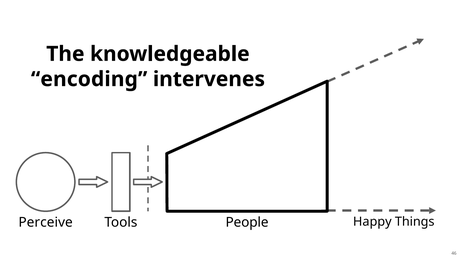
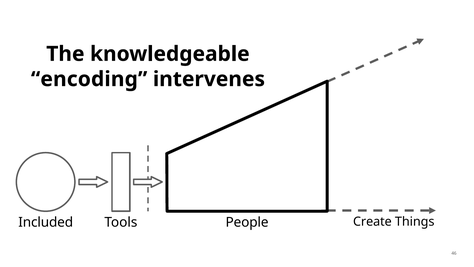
Happy: Happy -> Create (372, 221)
Perceive: Perceive -> Included (46, 222)
